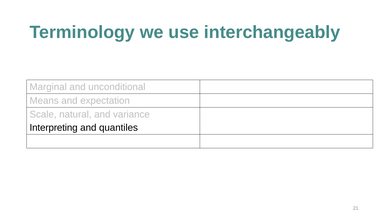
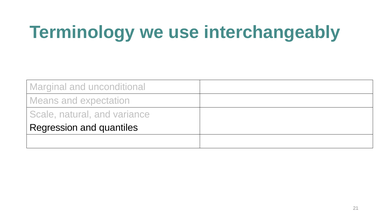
Interpreting: Interpreting -> Regression (54, 128)
